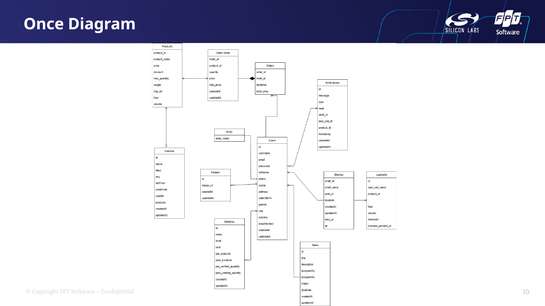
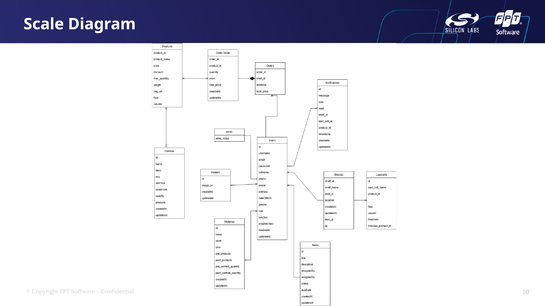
Once: Once -> Scale (44, 24)
